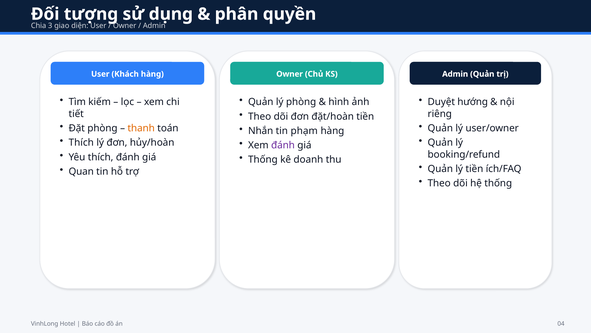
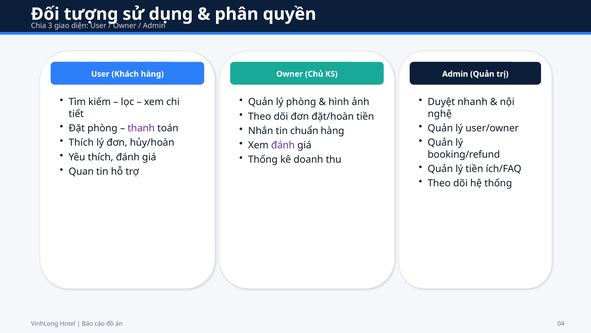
hướng: hướng -> nhanh (473, 102)
riêng: riêng -> nghệ (440, 114)
thanh colour: orange -> purple (141, 128)
phạm: phạm -> chuẩn (304, 131)
